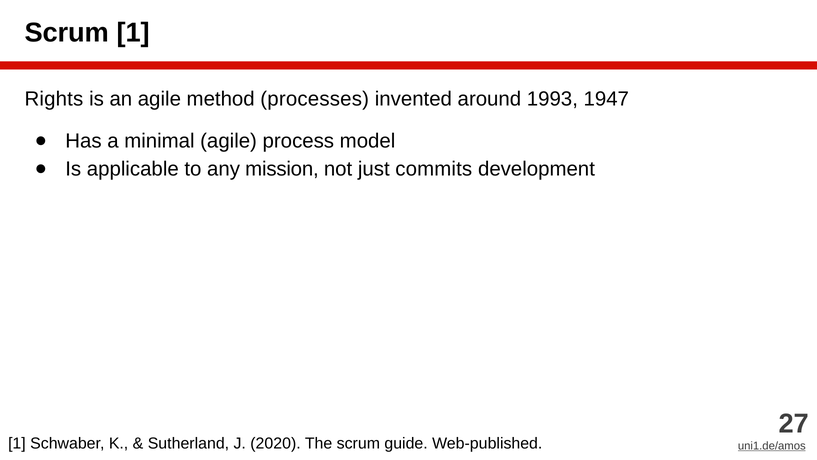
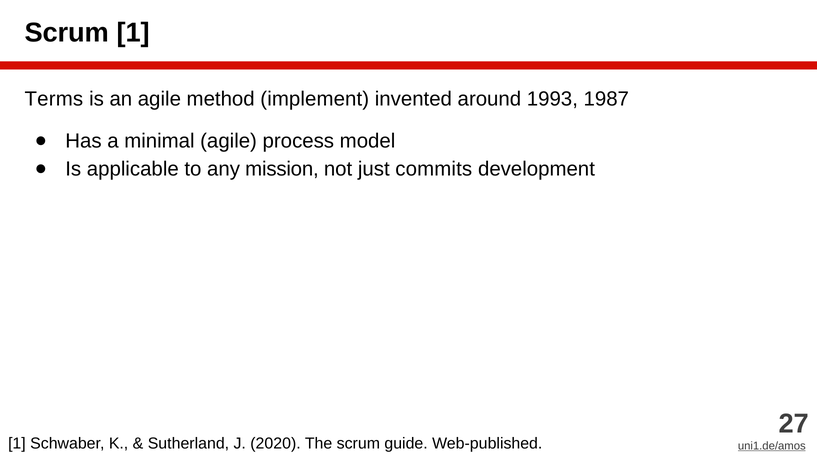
Rights: Rights -> Terms (54, 99)
processes: processes -> implement (315, 99)
1947: 1947 -> 1987 (606, 99)
